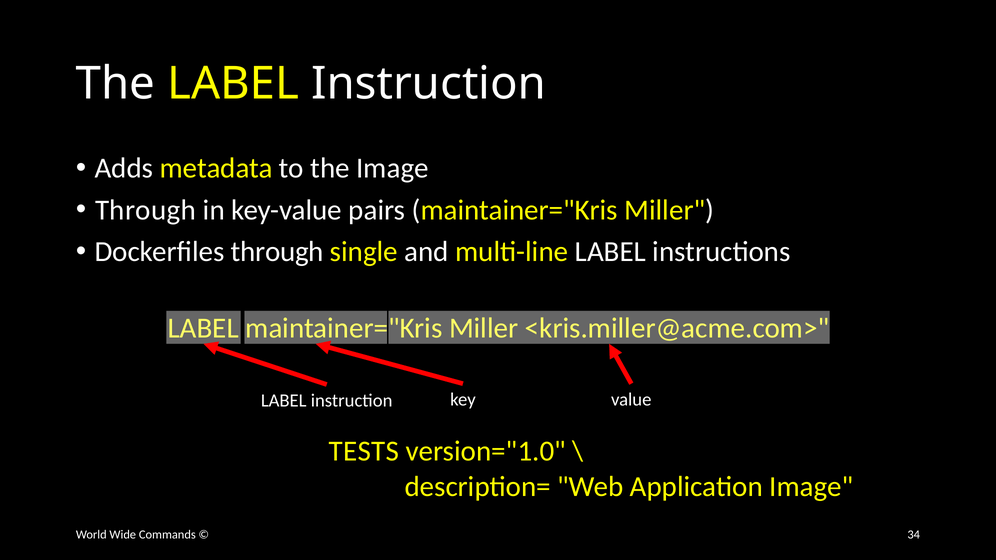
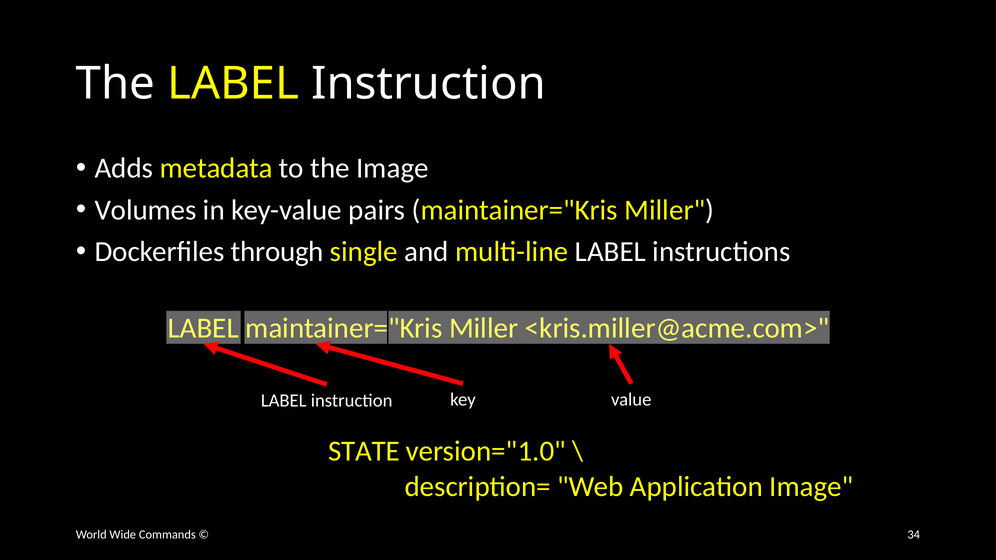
Through: Through -> Volumes (146, 210)
TESTS: TESTS -> STATE (364, 451)
